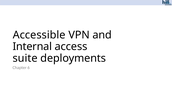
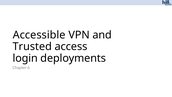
Internal: Internal -> Trusted (32, 46)
suite: suite -> login (25, 58)
